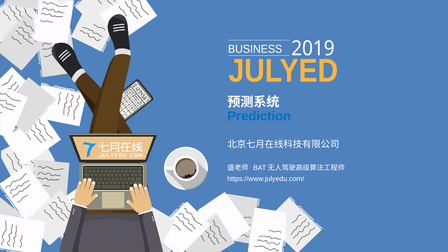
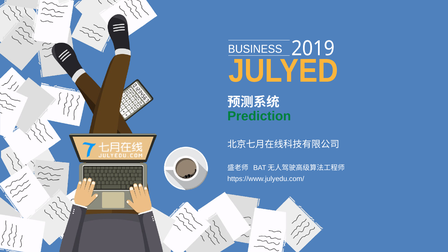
Prediction colour: blue -> green (259, 116)
